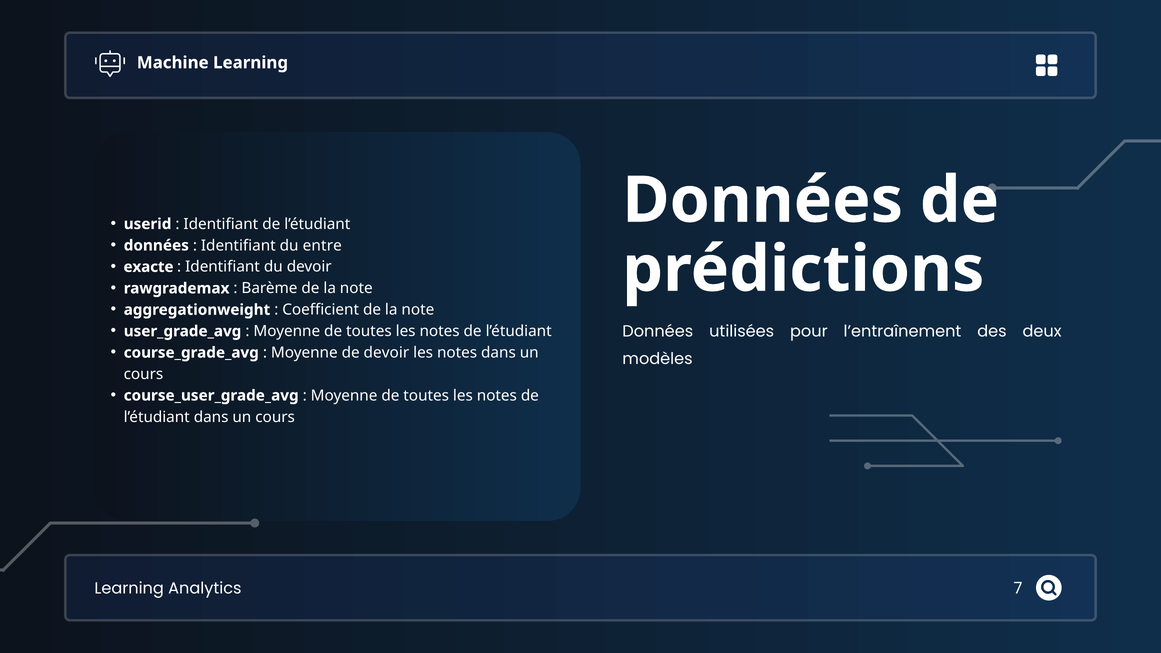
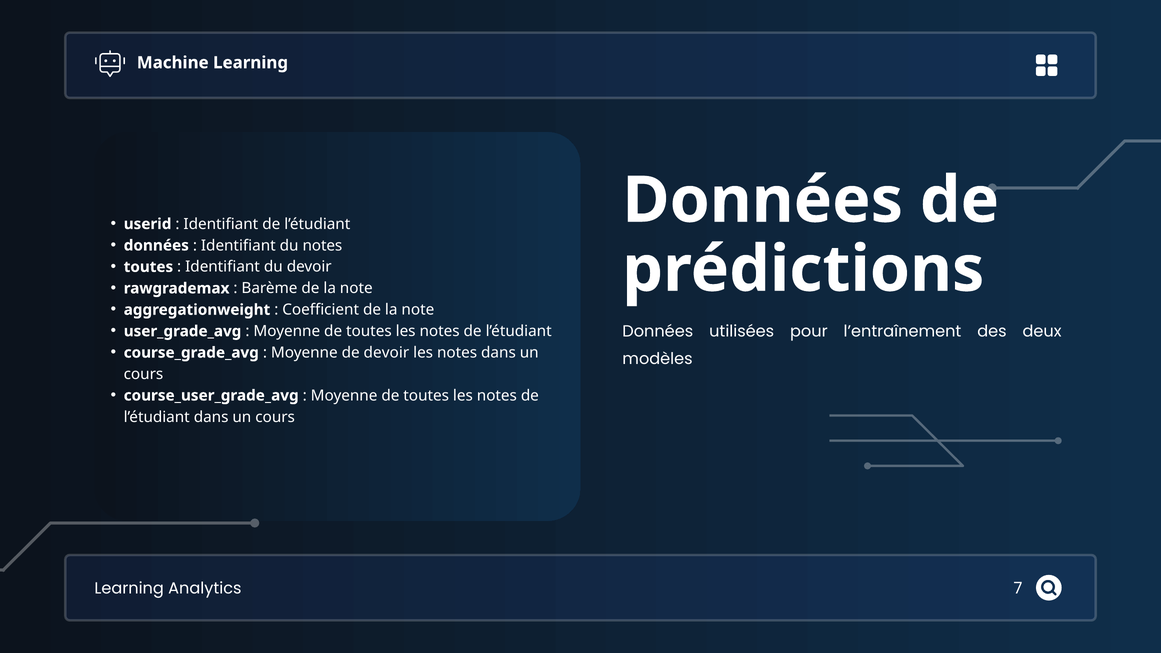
du entre: entre -> notes (322, 245)
exacte: exacte -> toutes (148, 267)
